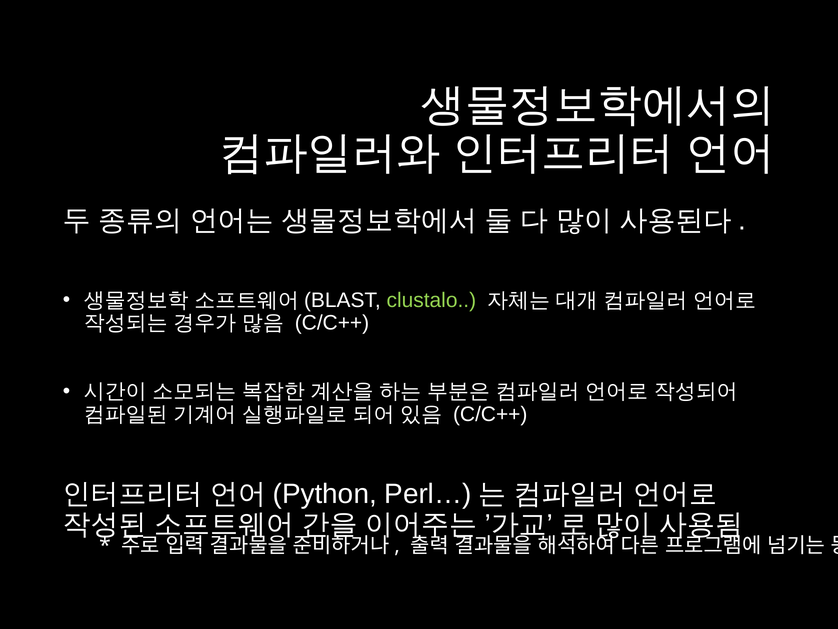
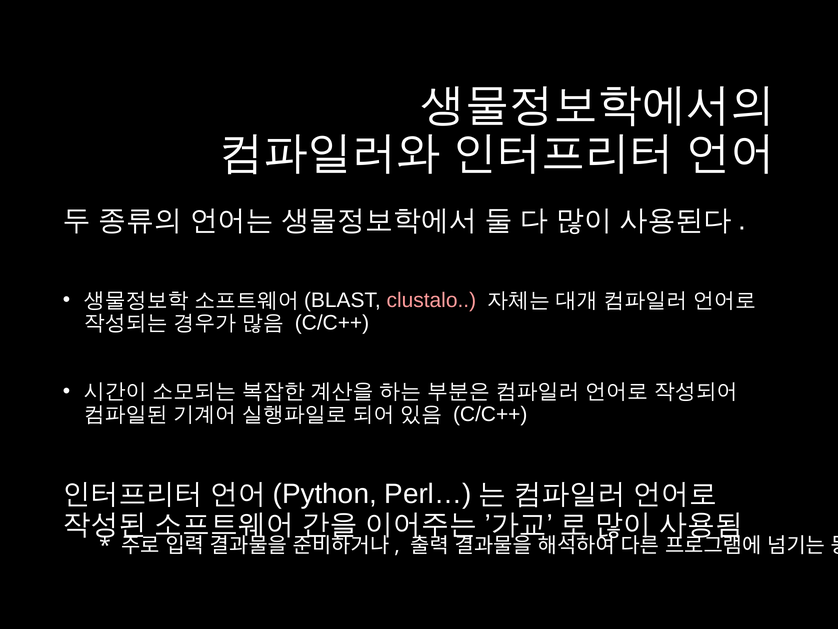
clustalo colour: light green -> pink (431, 300)
